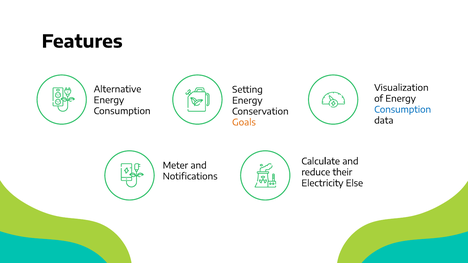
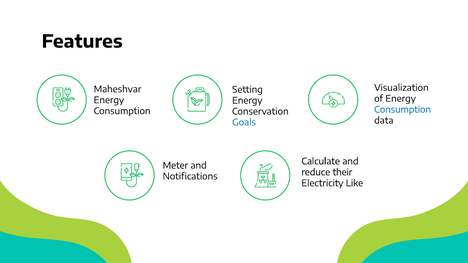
Alternative: Alternative -> Maheshvar (118, 89)
Goals colour: orange -> blue (244, 123)
Else: Else -> Like (354, 183)
